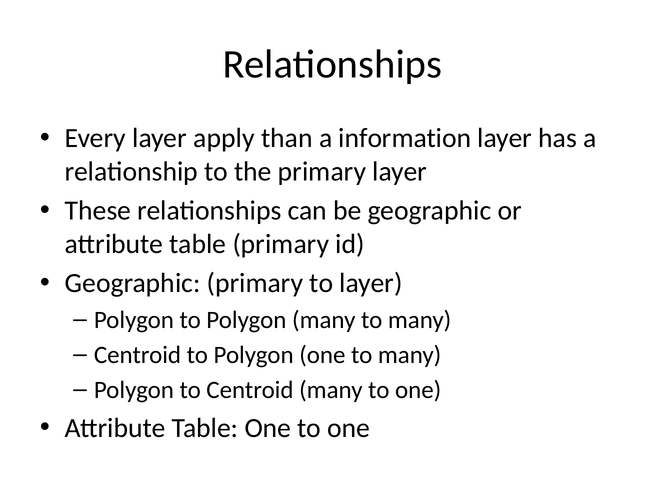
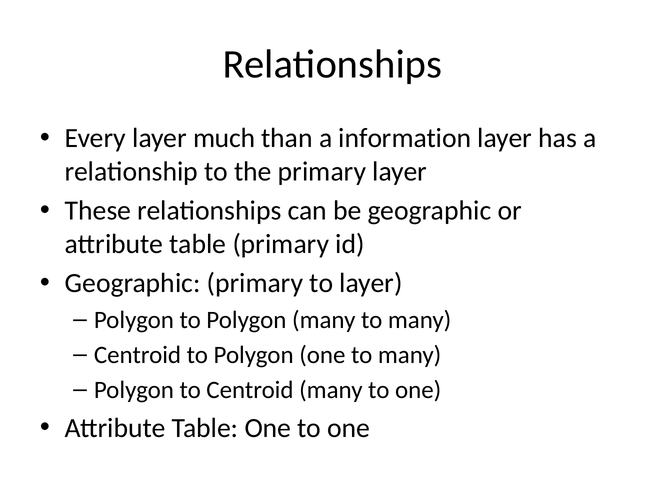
apply: apply -> much (224, 138)
